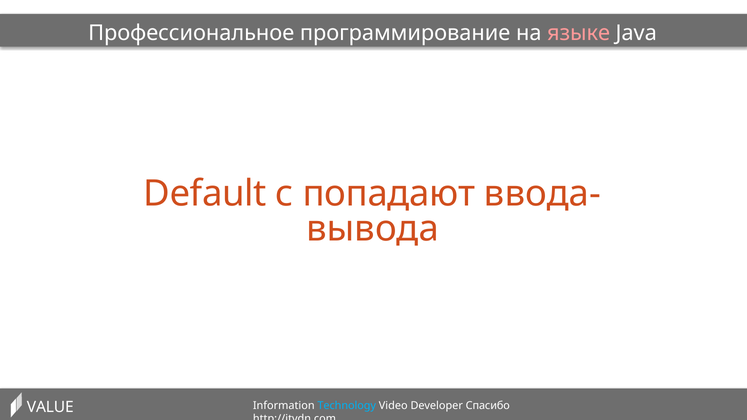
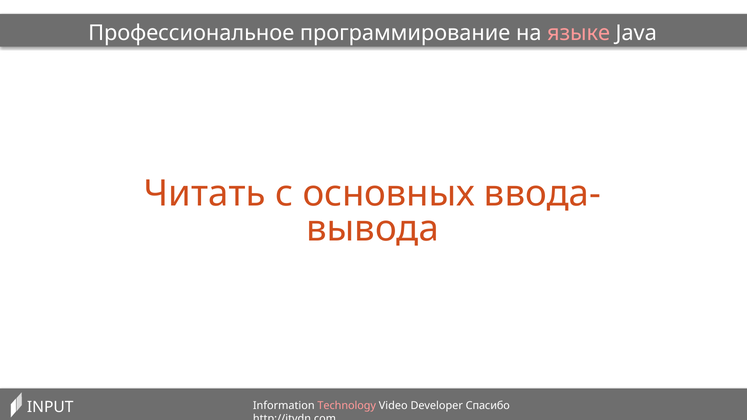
Default: Default -> Читать (205, 194)
попадают: попадают -> основных (389, 194)
Technology colour: light blue -> pink (347, 406)
VALUE: VALUE -> INPUT (50, 407)
